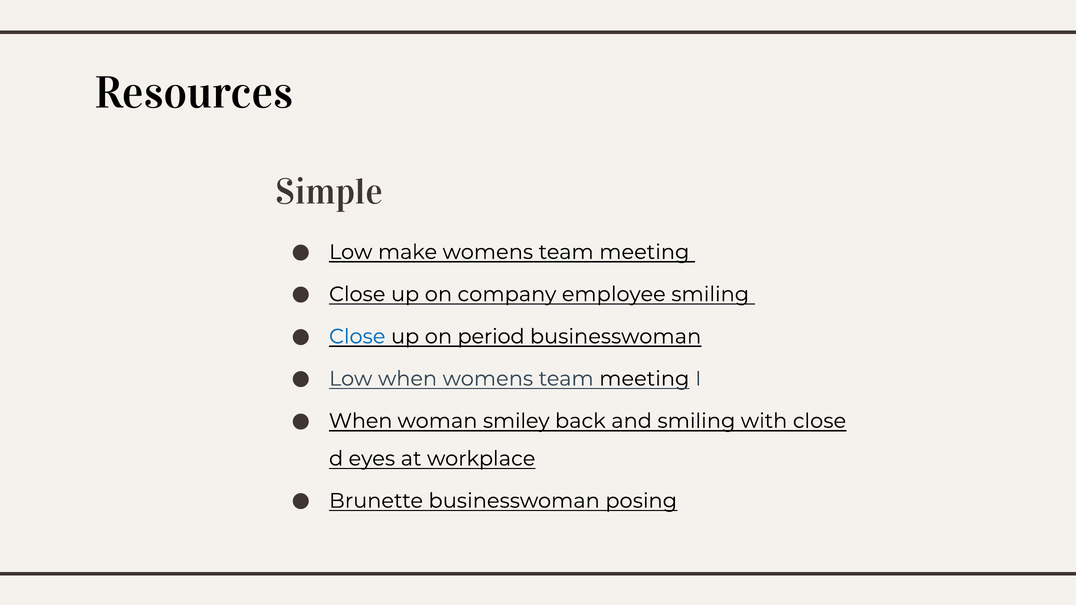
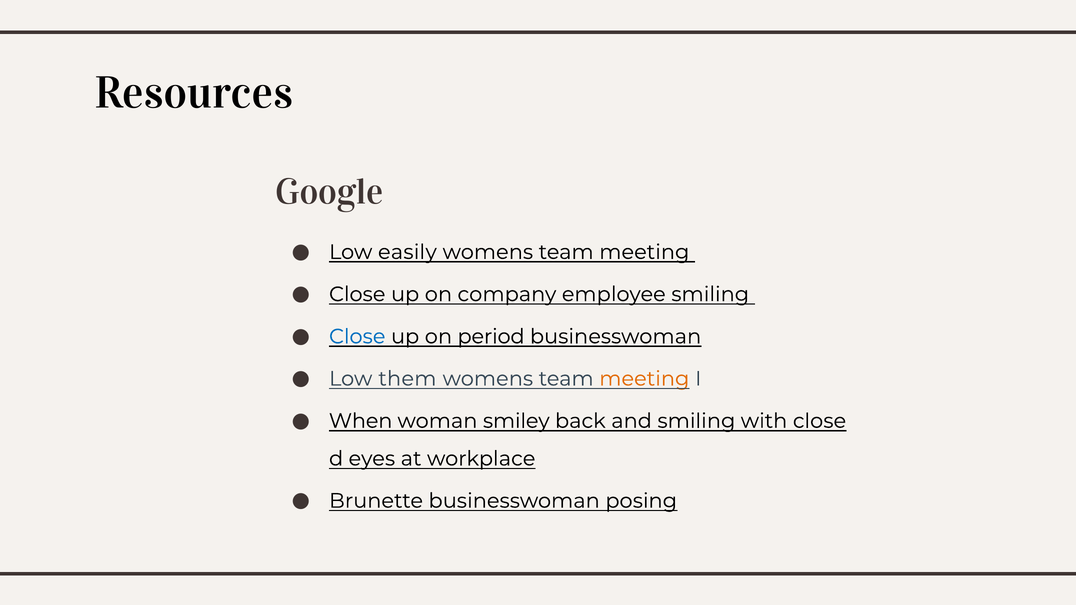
Simple: Simple -> Google (329, 192)
make: make -> easily (407, 252)
Low when: when -> them (407, 379)
meeting colour: black -> orange (644, 379)
